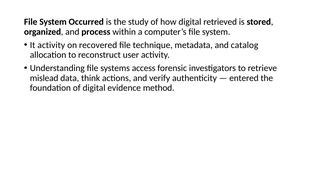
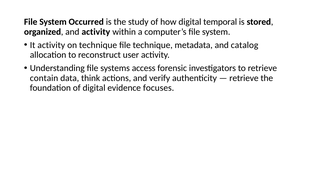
retrieved: retrieved -> temporal (220, 22)
and process: process -> activity (96, 32)
on recovered: recovered -> technique (98, 45)
mislead: mislead -> contain (44, 78)
entered: entered -> retrieve (244, 78)
method: method -> focuses (159, 88)
